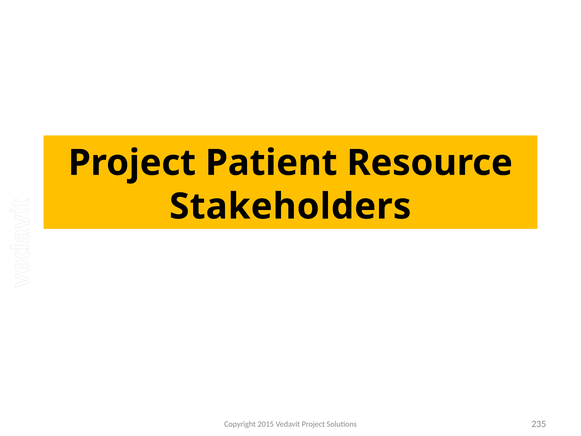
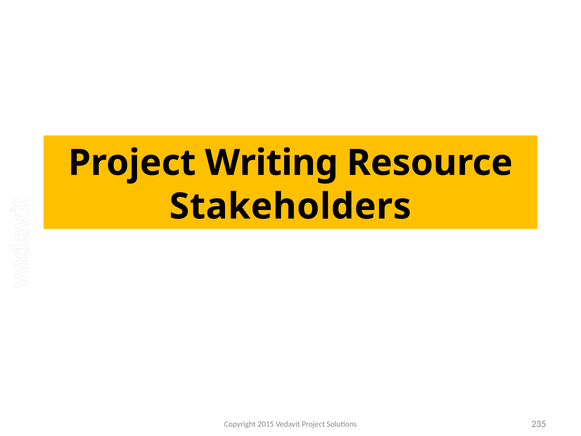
Patient: Patient -> Writing (272, 163)
